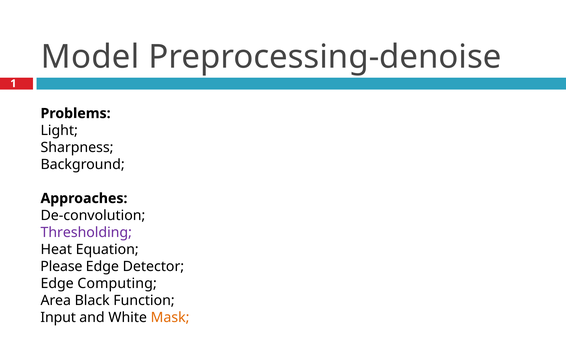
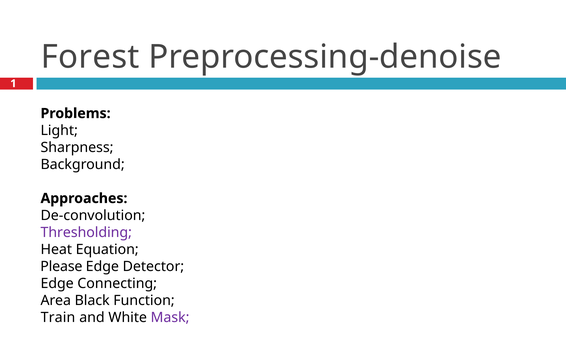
Model: Model -> Forest (90, 57)
Computing: Computing -> Connecting (117, 283)
Input: Input -> Train (58, 317)
Mask colour: orange -> purple (170, 317)
